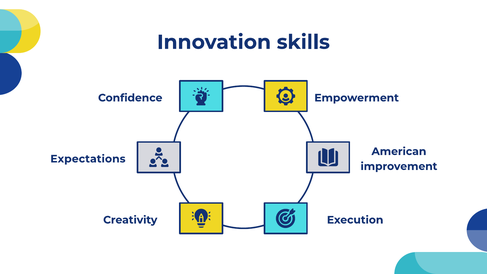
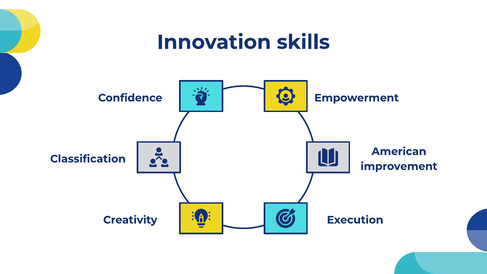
Expectations: Expectations -> Classification (88, 159)
